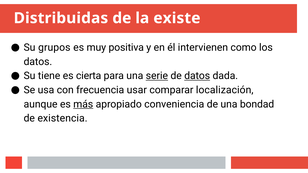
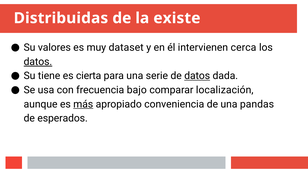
grupos: grupos -> valores (54, 48)
positiva: positiva -> dataset (126, 48)
como: como -> cerca (244, 48)
datos underline: none -> present (38, 62)
serie underline: present -> none (157, 76)
usar: usar -> bajo (137, 90)
bondad: bondad -> pandas (257, 104)
existencia: existencia -> esperados (63, 118)
